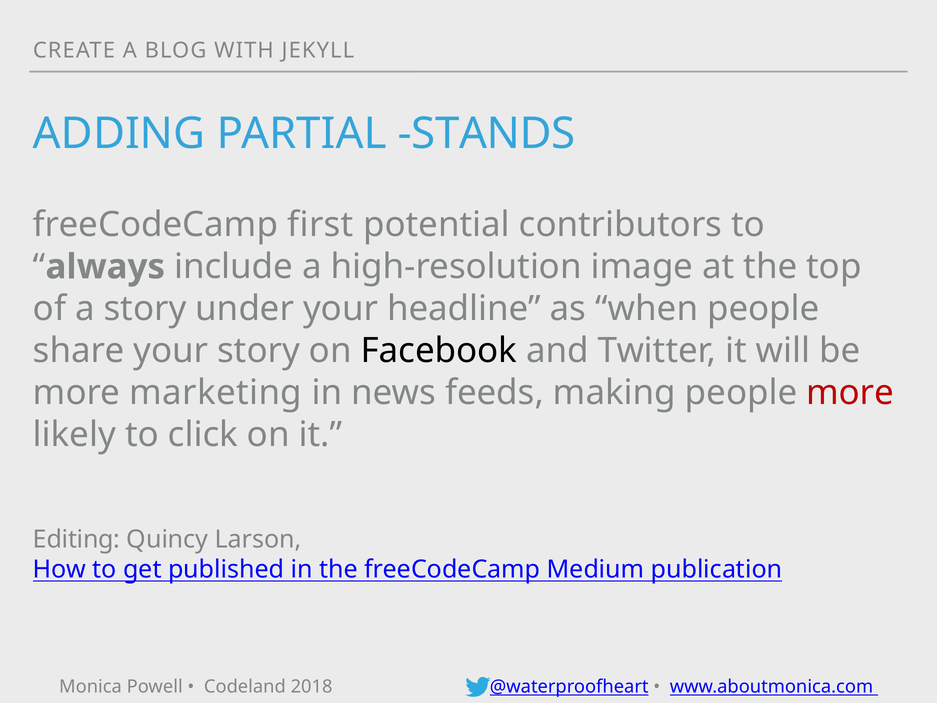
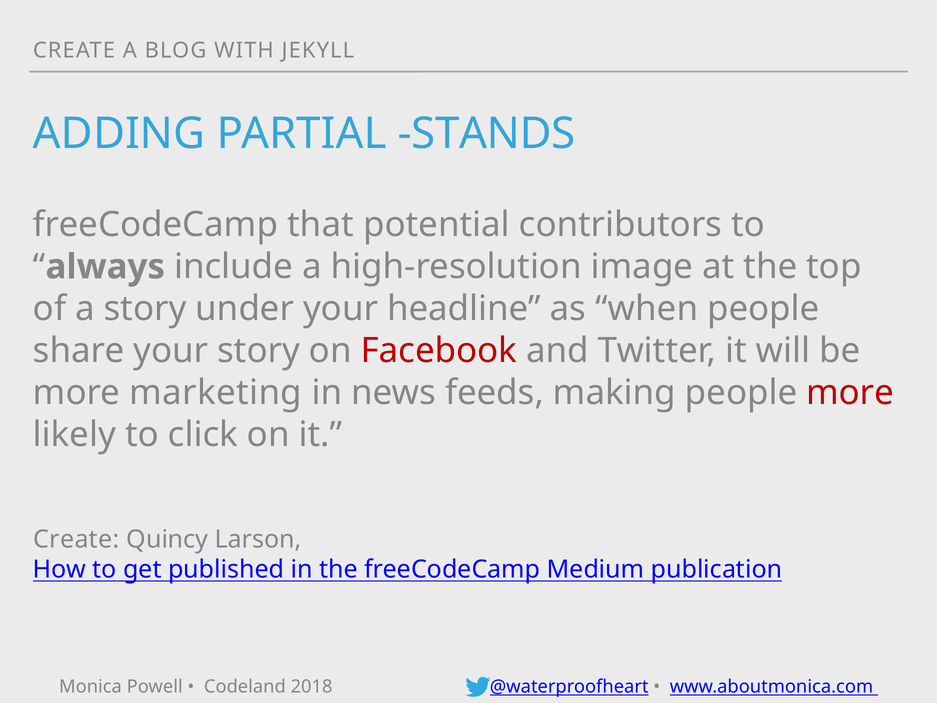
first: first -> that (321, 225)
Facebook colour: black -> red (439, 351)
Editing: Editing -> Create (76, 539)
